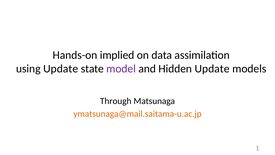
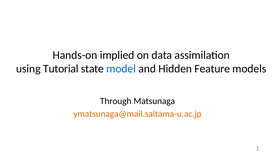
using Update: Update -> Tutorial (61, 69)
model colour: purple -> blue (121, 69)
Hidden Update: Update -> Feature (212, 69)
